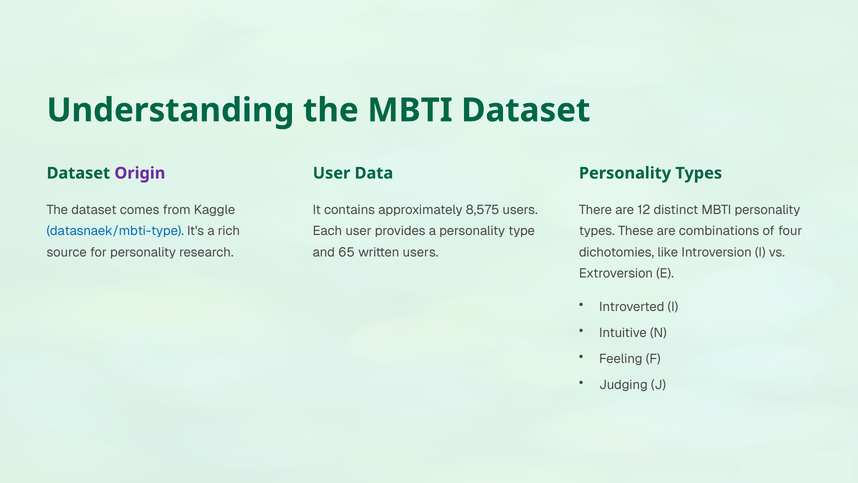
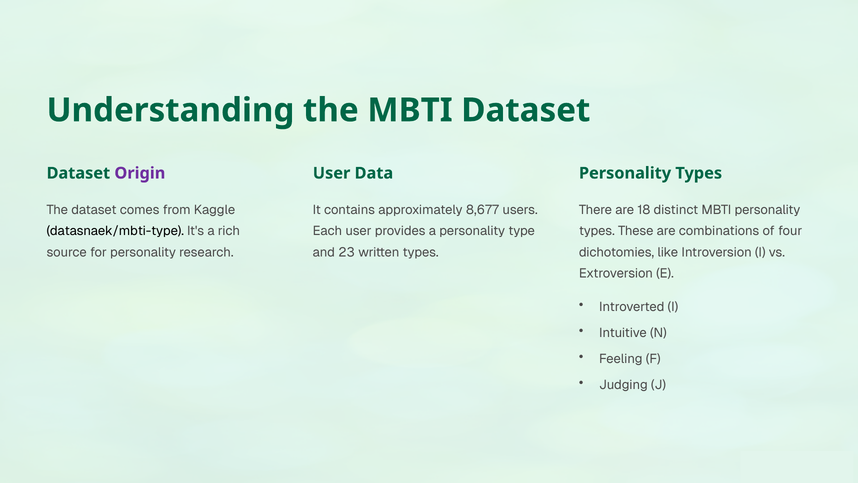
8,575: 8,575 -> 8,677 (483, 210)
12: 12 -> 18 (644, 210)
datasnaek/mbti-type colour: blue -> black (115, 231)
65: 65 -> 23 (347, 252)
written users: users -> types (421, 252)
